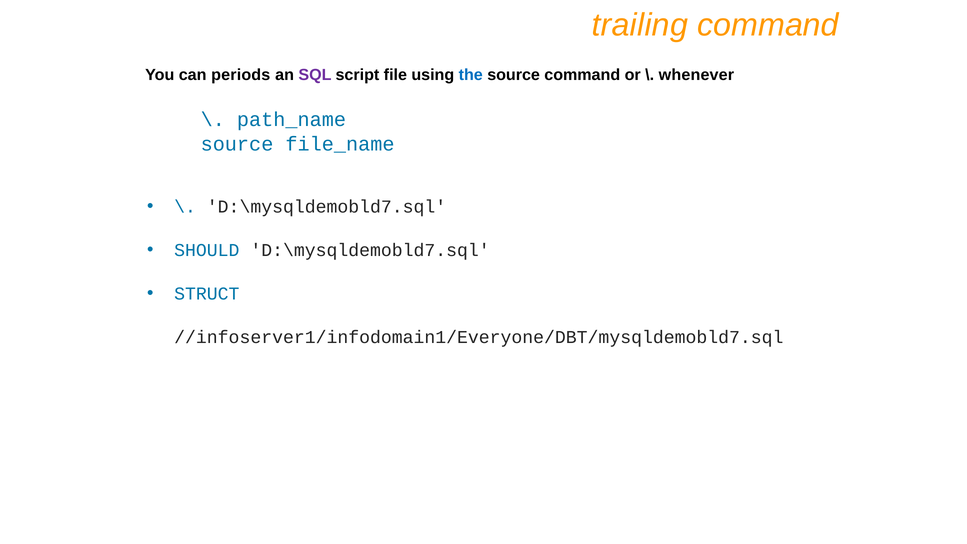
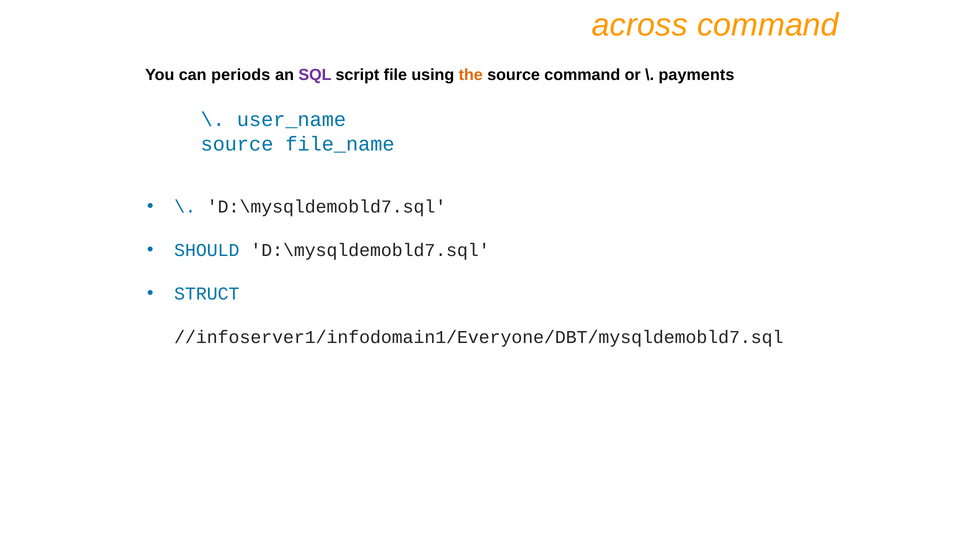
trailing: trailing -> across (640, 25)
the colour: blue -> orange (471, 75)
whenever: whenever -> payments (696, 75)
path_name: path_name -> user_name (291, 120)
